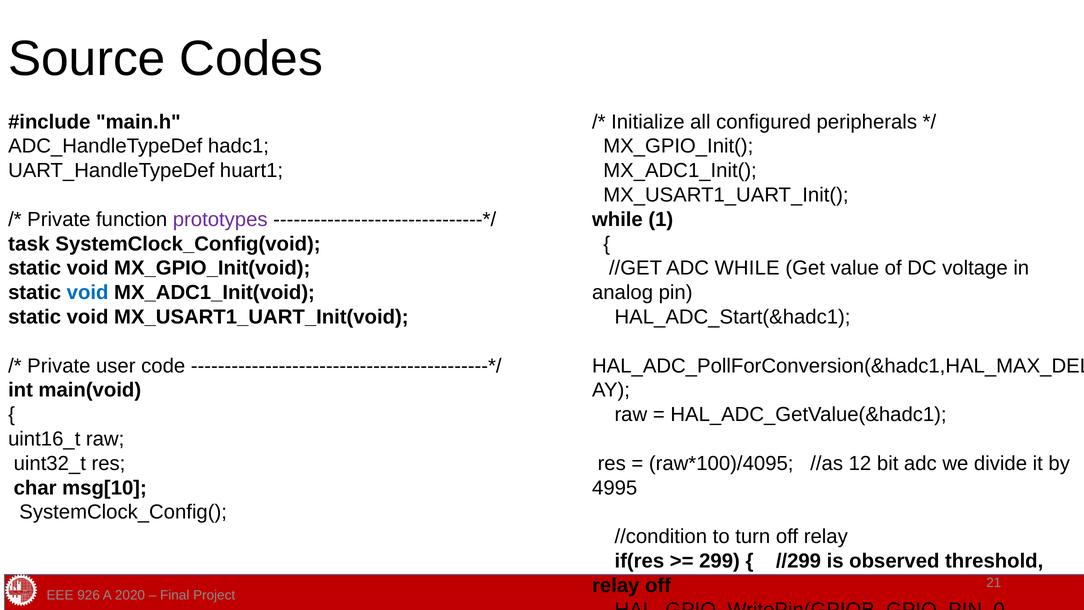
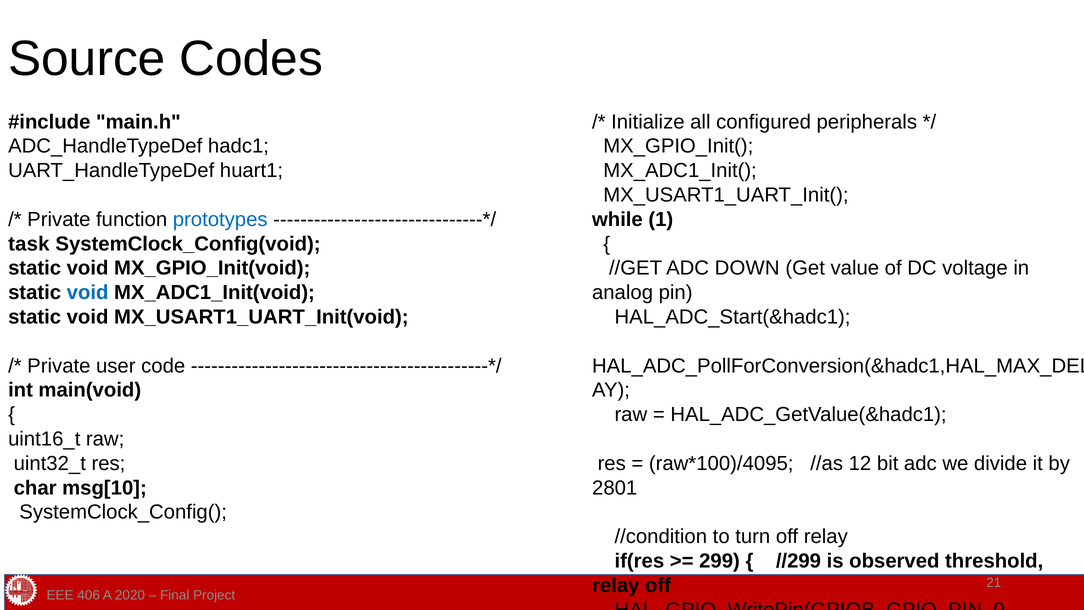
prototypes colour: purple -> blue (220, 219)
ADC WHILE: WHILE -> DOWN (747, 268)
4995: 4995 -> 2801 (615, 488)
926: 926 -> 406 (89, 595)
